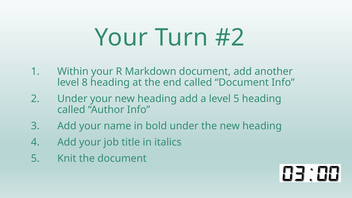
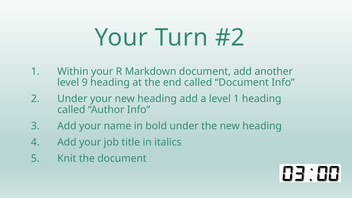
8: 8 -> 9 (85, 83)
level 5: 5 -> 1 (236, 99)
